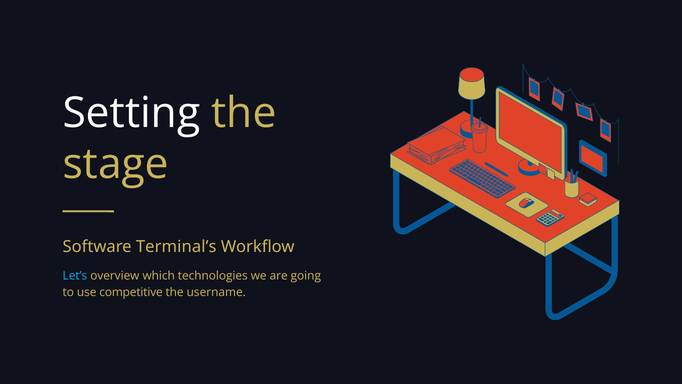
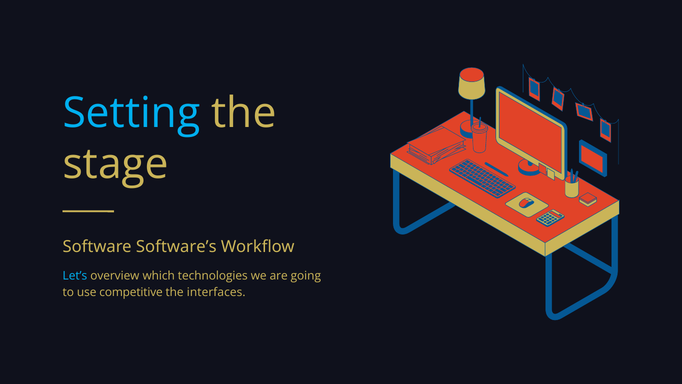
Setting colour: white -> light blue (131, 113)
Terminal’s: Terminal’s -> Software’s (176, 247)
username: username -> interfaces (216, 292)
